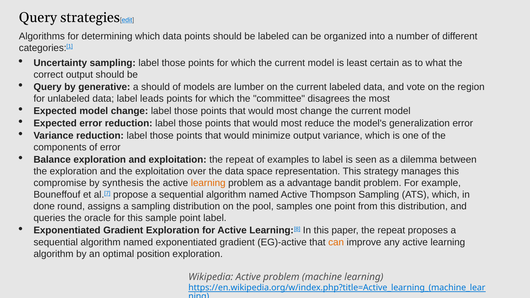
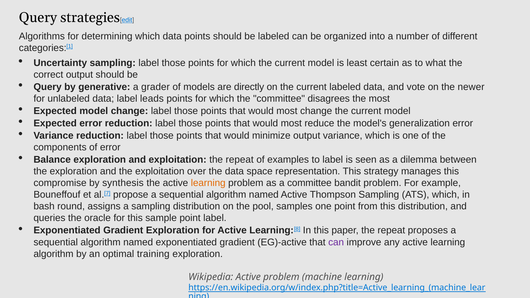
a should: should -> grader (155, 87)
lumber: lumber -> directly (249, 87)
region: region -> newer (471, 87)
a advantage: advantage -> committee (309, 183)
done: done -> bash (44, 206)
can colour: orange -> purple (336, 242)
position: position -> training (153, 254)
